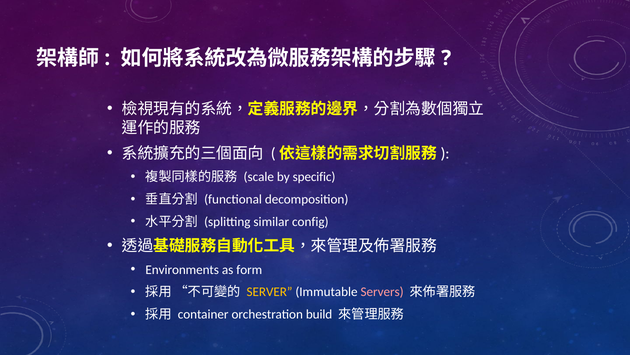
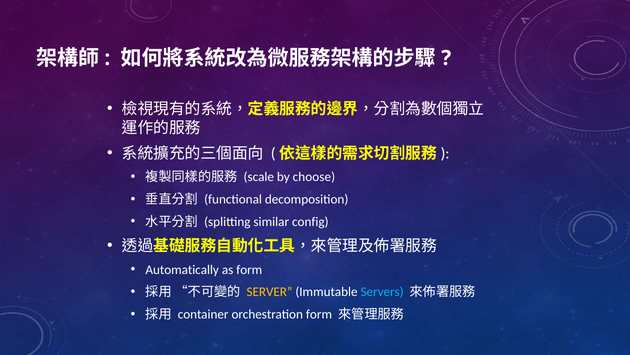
specific: specific -> choose (314, 177)
Environments: Environments -> Automatically (182, 269)
Servers colour: pink -> light blue (382, 292)
orchestration build: build -> form (319, 314)
